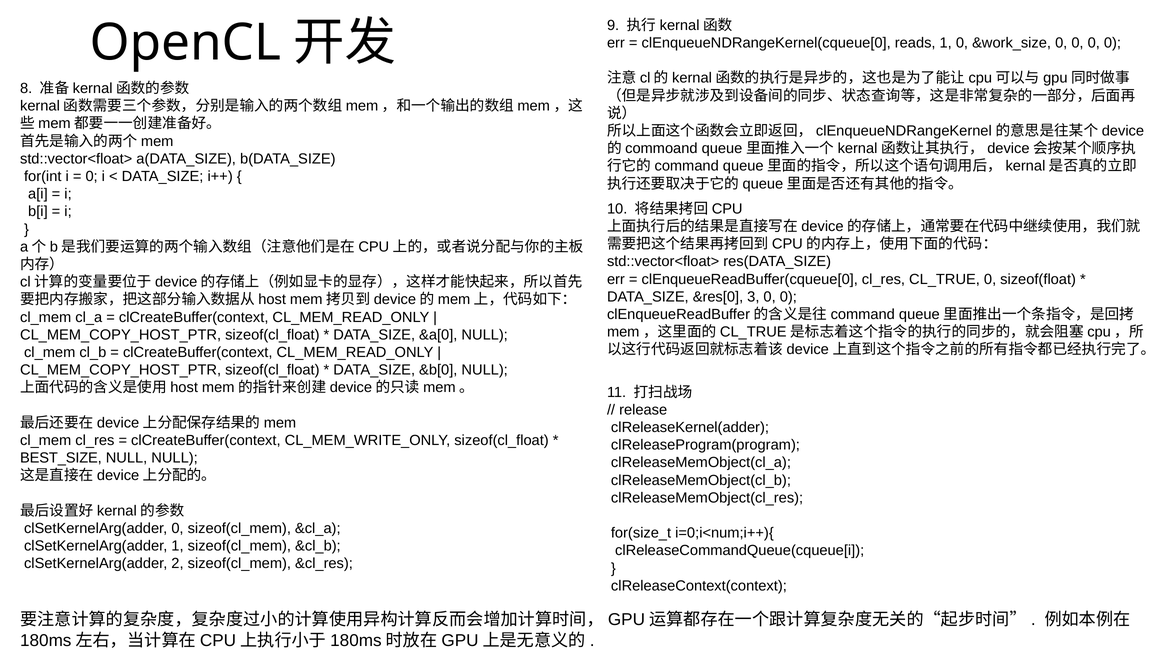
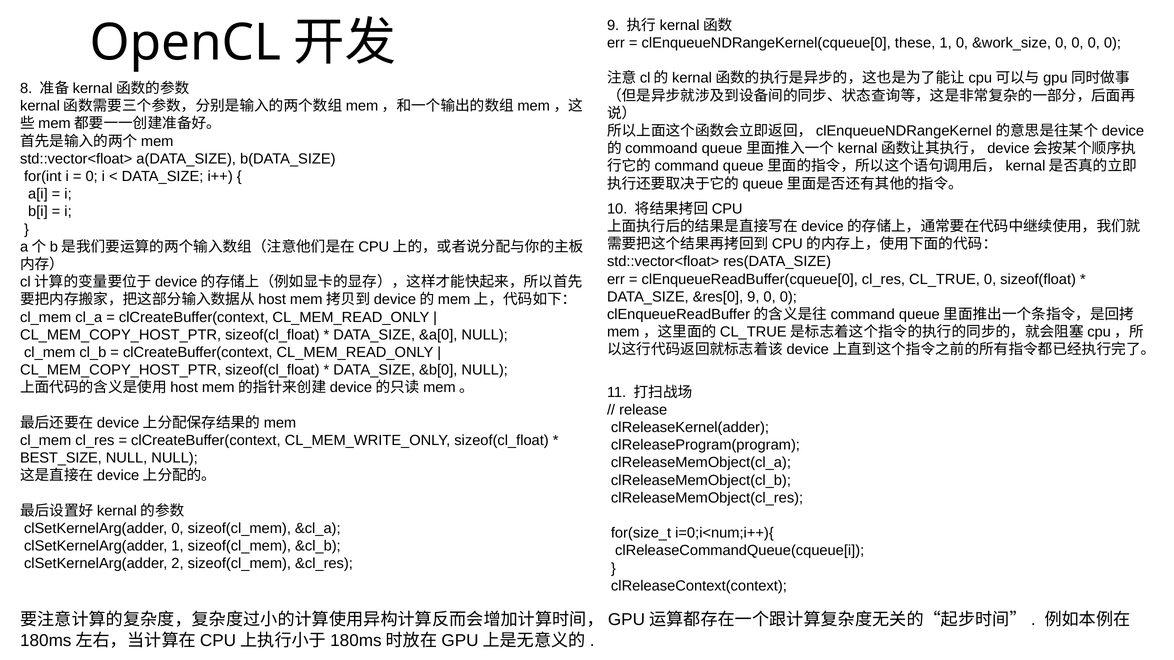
reads: reads -> these (915, 43)
&res[0 3: 3 -> 9 (753, 297)
